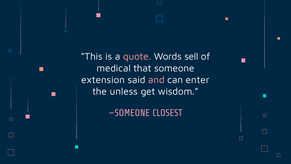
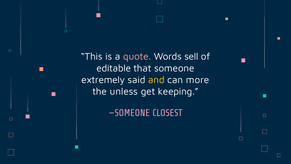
medical: medical -> editable (114, 68)
extension: extension -> extremely (103, 80)
and colour: pink -> yellow (156, 80)
enter: enter -> more (198, 80)
wisdom: wisdom -> keeping (178, 91)
